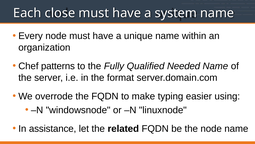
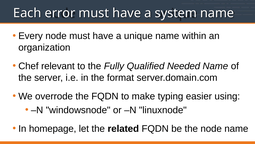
close: close -> error (60, 13)
patterns: patterns -> relevant (58, 66)
assistance: assistance -> homepage (53, 128)
